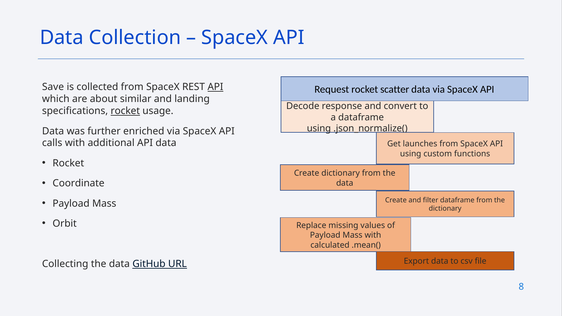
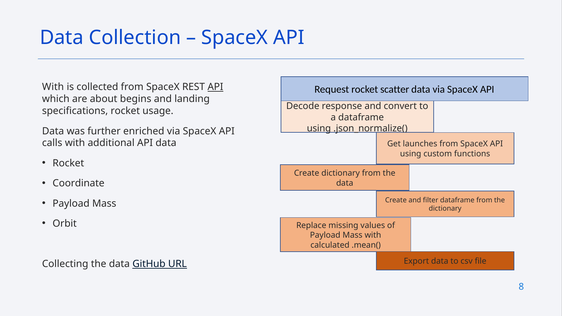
Save: Save -> With (53, 87)
similar: similar -> begins (136, 99)
rocket underline: present -> none (125, 111)
